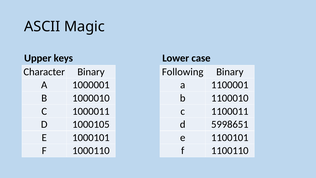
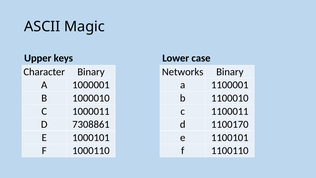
Following: Following -> Networks (183, 72)
1000105: 1000105 -> 7308861 (91, 124)
5998651: 5998651 -> 1100170 (230, 124)
